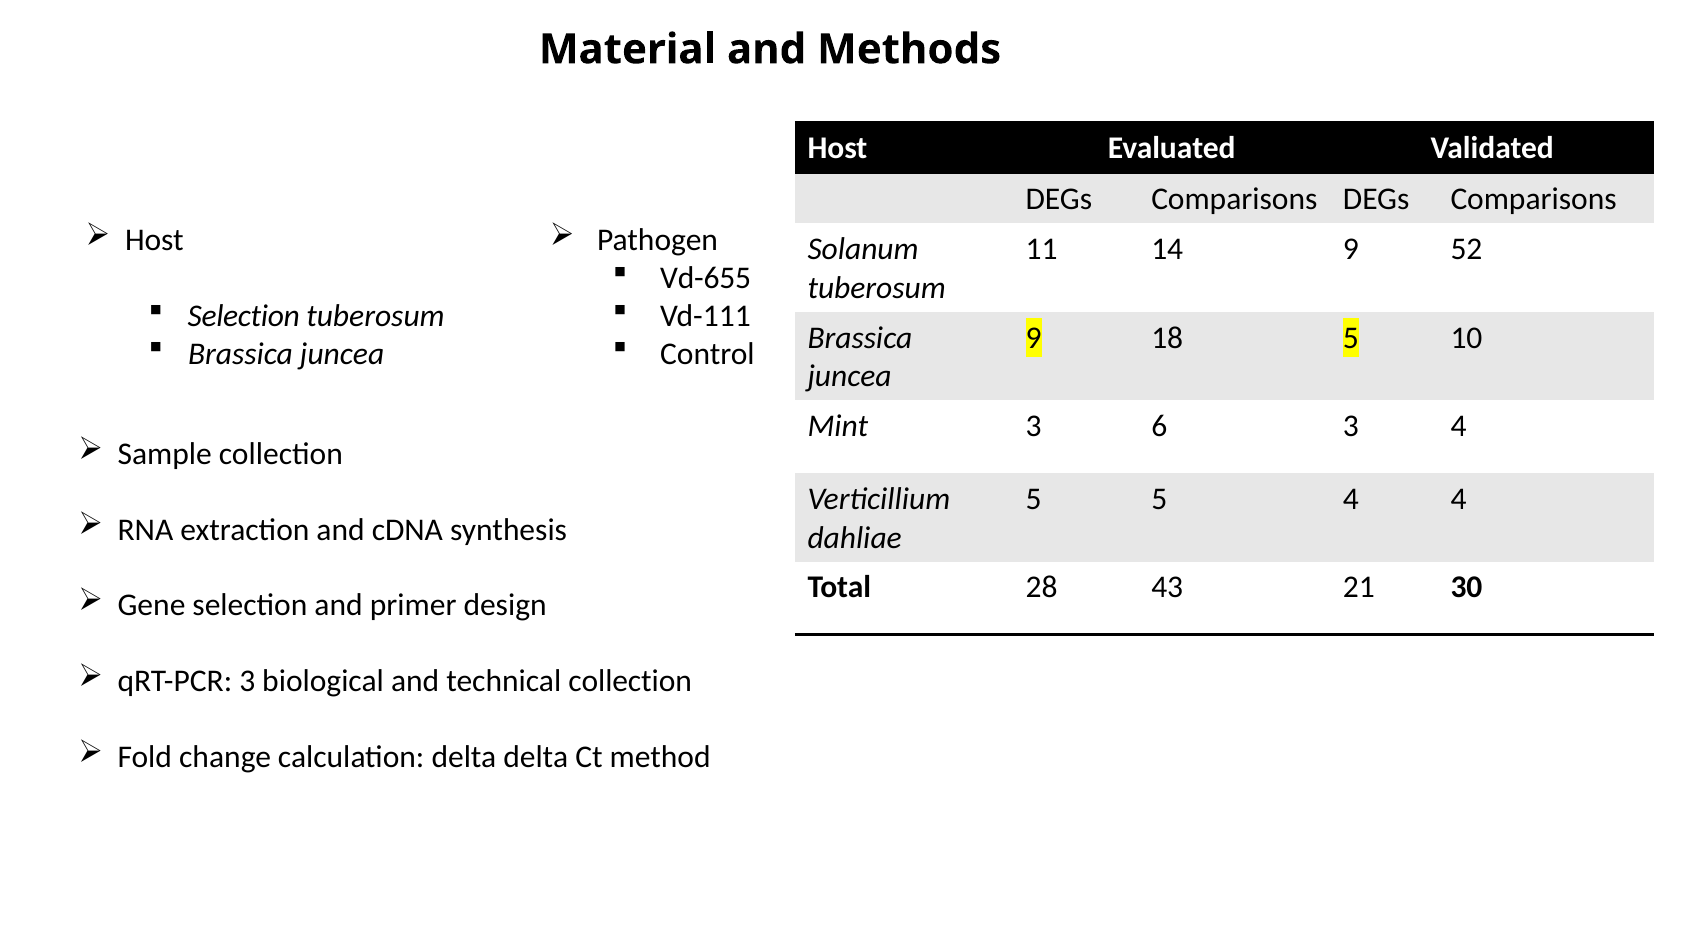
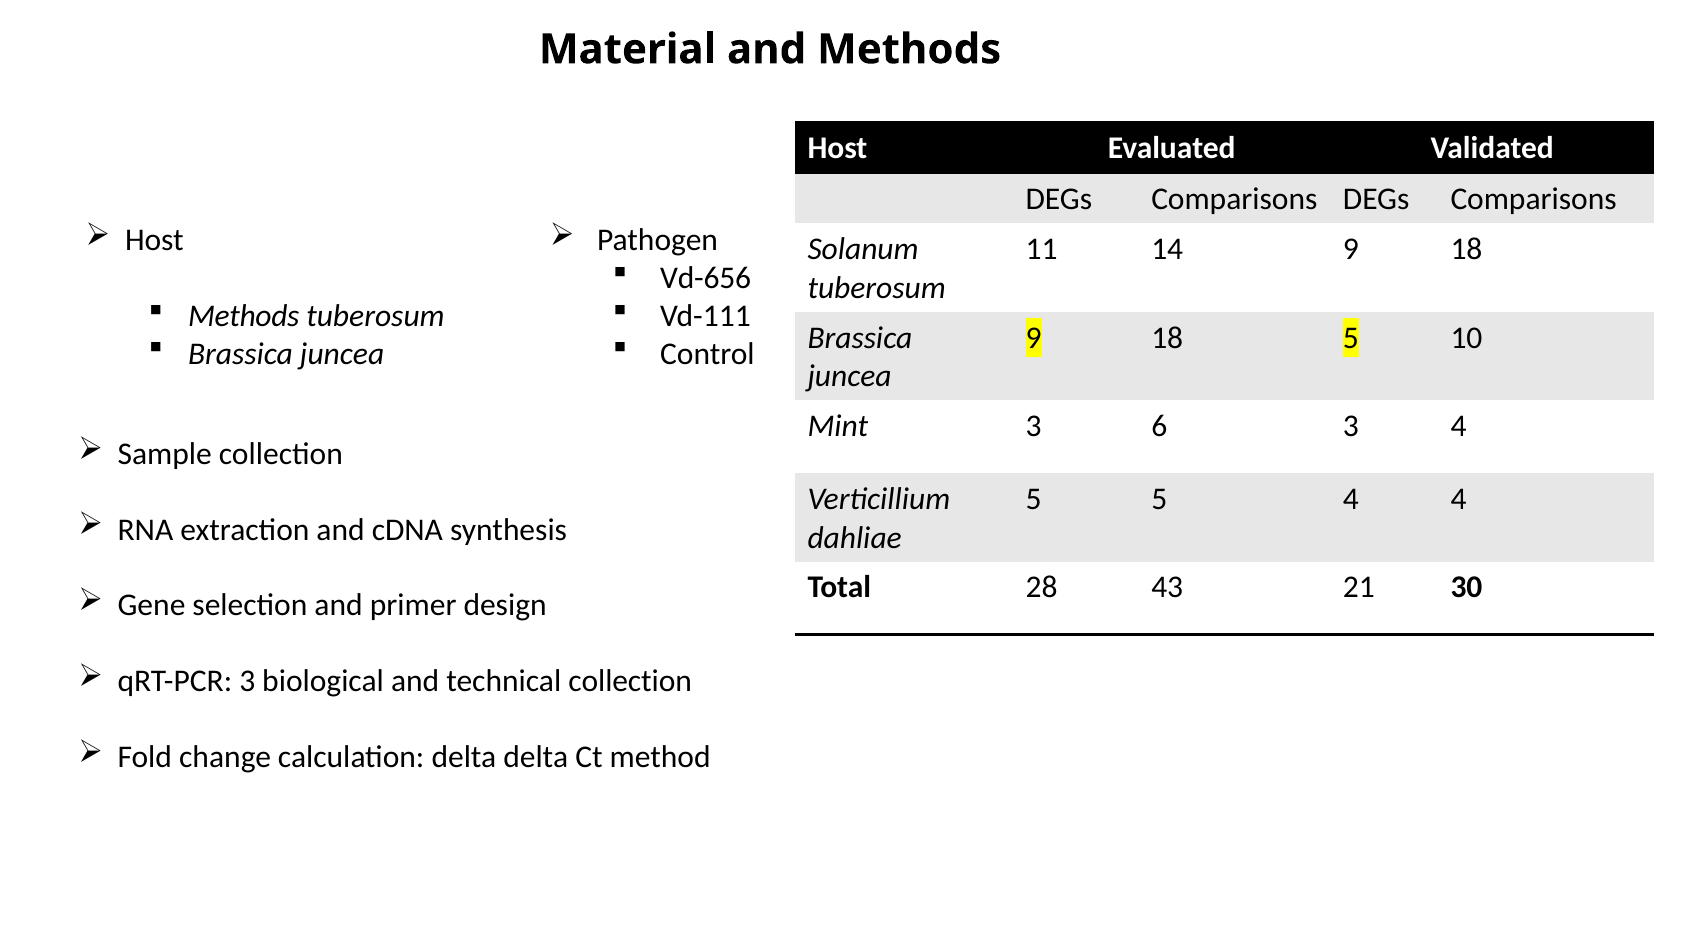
14 9 52: 52 -> 18 (1466, 249)
Vd-655: Vd-655 -> Vd-656 (706, 278)
Selection: Selection -> Methods (244, 316)
